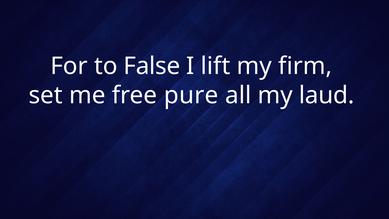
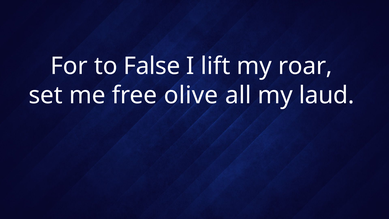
firm: firm -> roar (305, 66)
pure: pure -> olive (191, 95)
